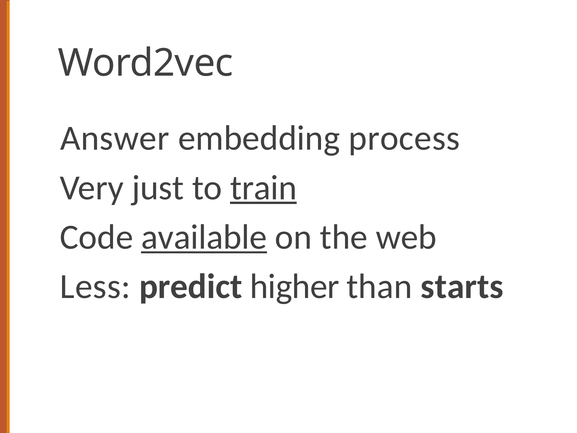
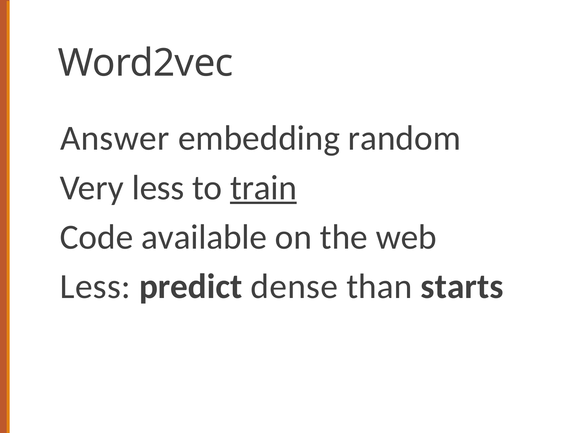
process: process -> random (404, 138)
Very just: just -> less (158, 188)
available underline: present -> none (204, 237)
higher: higher -> dense (294, 286)
